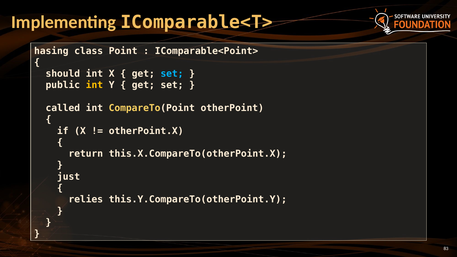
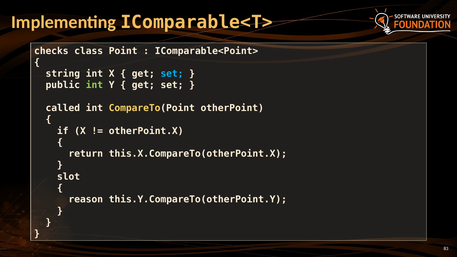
hasing: hasing -> checks (51, 51)
should: should -> string (63, 74)
int colour: yellow -> light green (94, 85)
just: just -> slot (69, 177)
relies: relies -> reason (86, 200)
